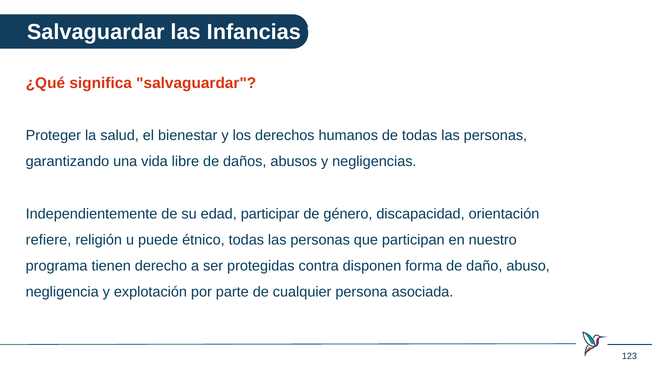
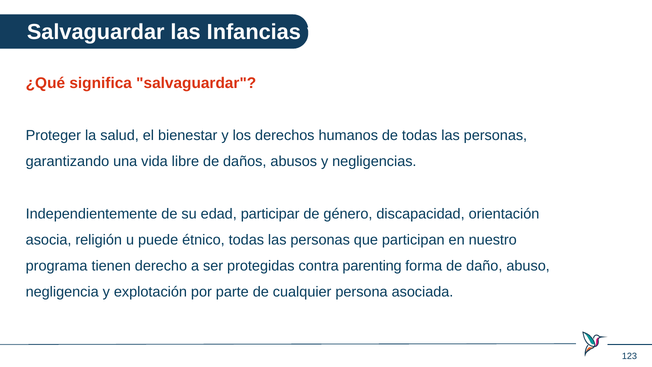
refiere: refiere -> asocia (49, 240)
disponen: disponen -> parenting (372, 266)
